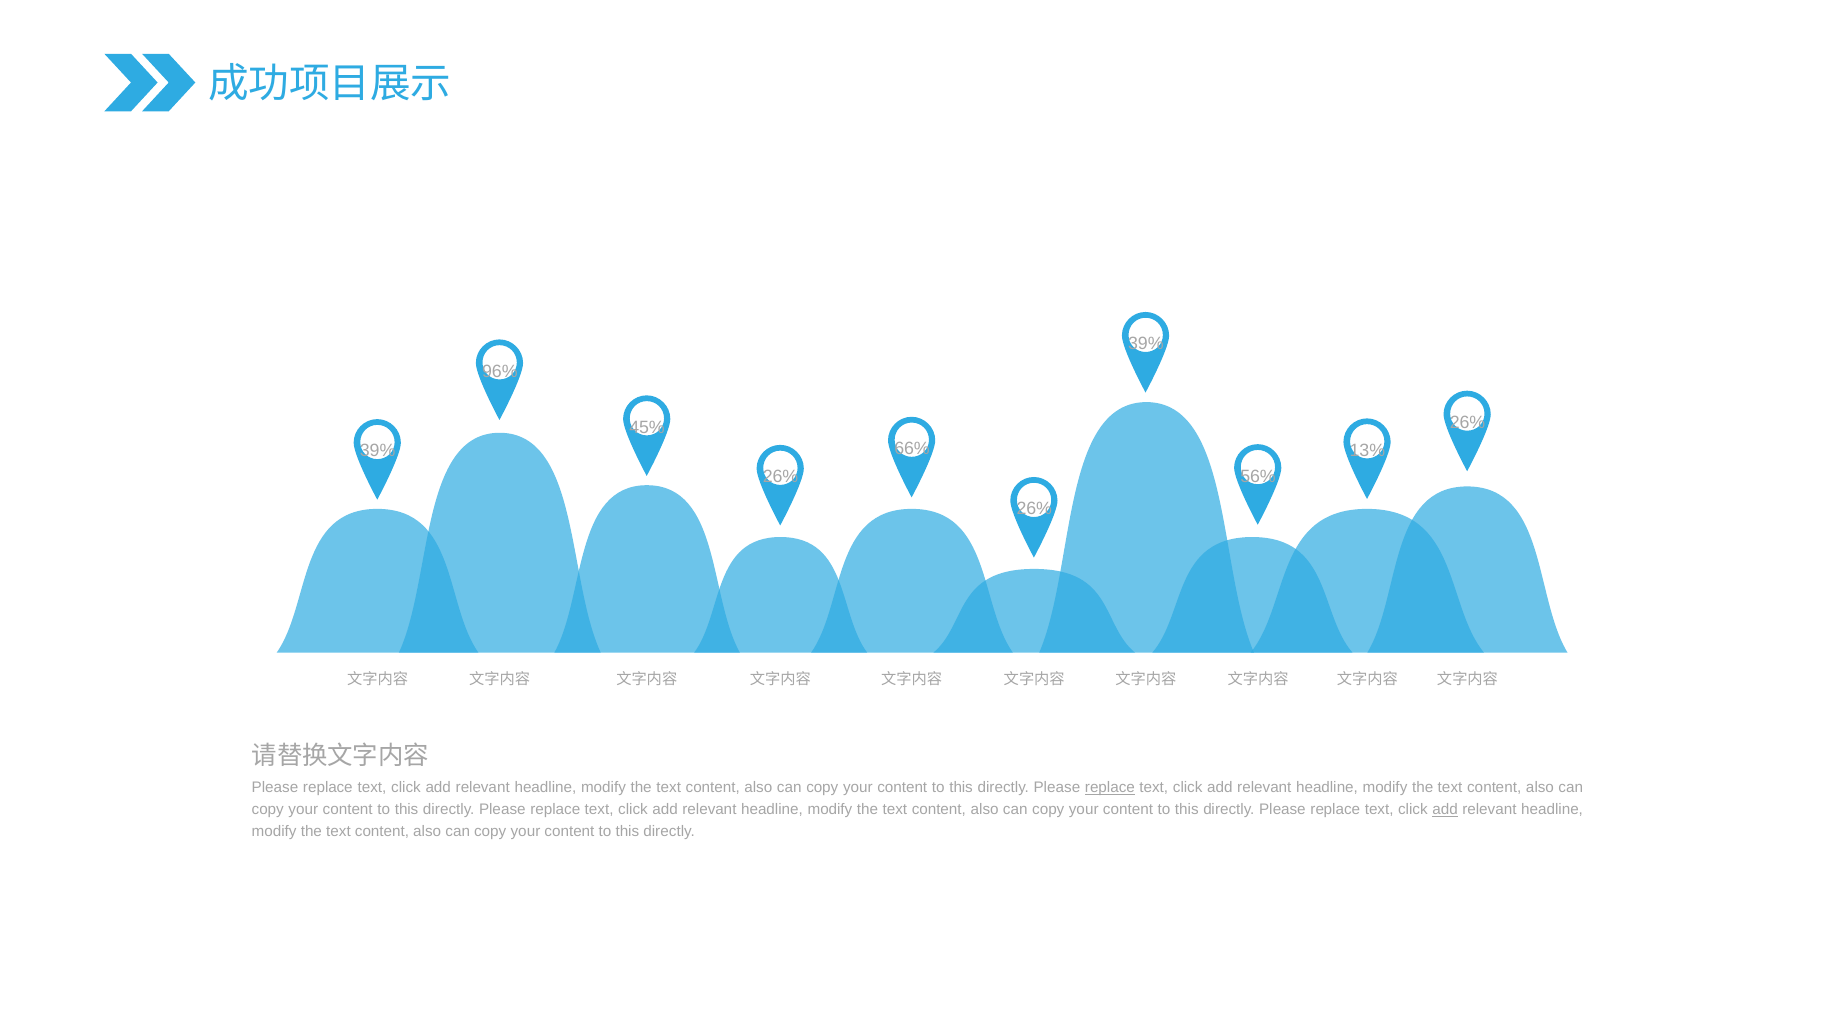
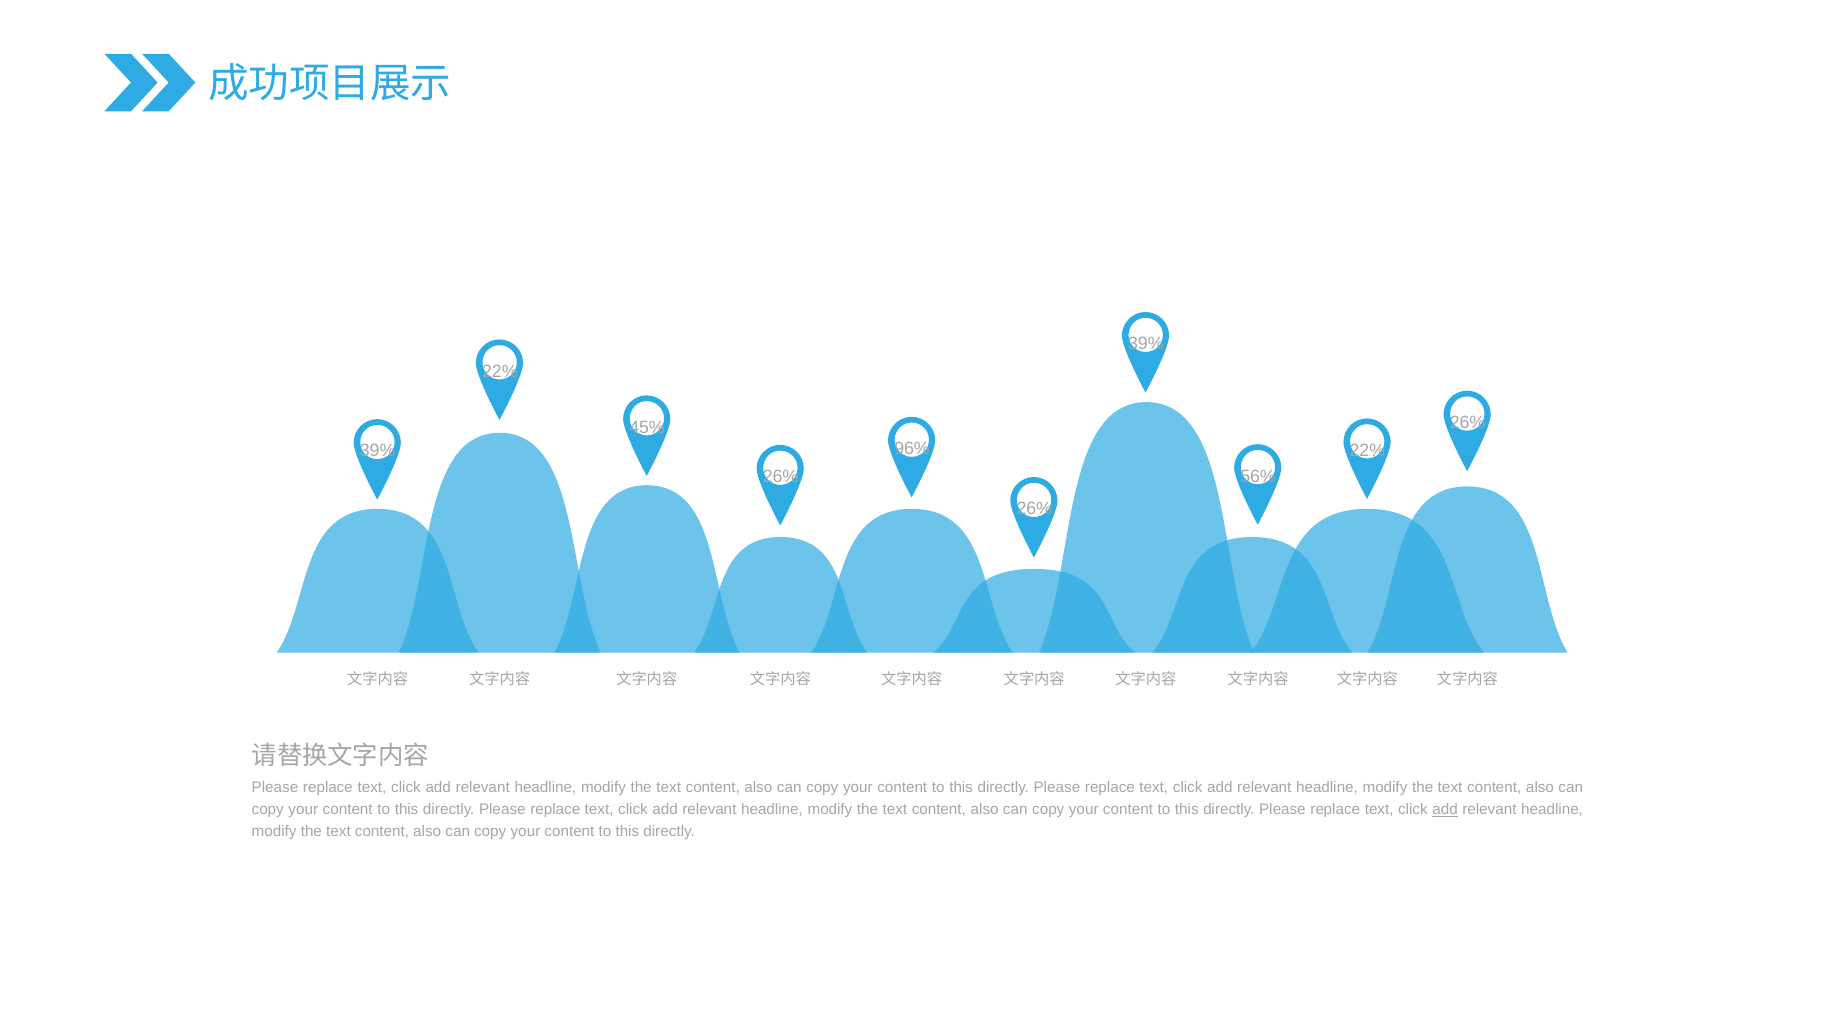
96%: 96% -> 22% (500, 371)
66%: 66% -> 96% (912, 449)
13%: 13% -> 22% (1367, 450)
replace underline: present -> none (1110, 787)
